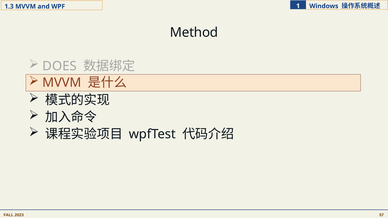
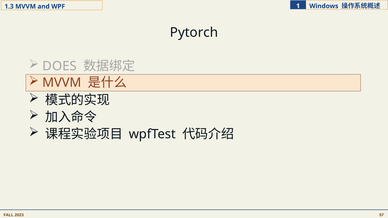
Method: Method -> Pytorch (194, 33)
